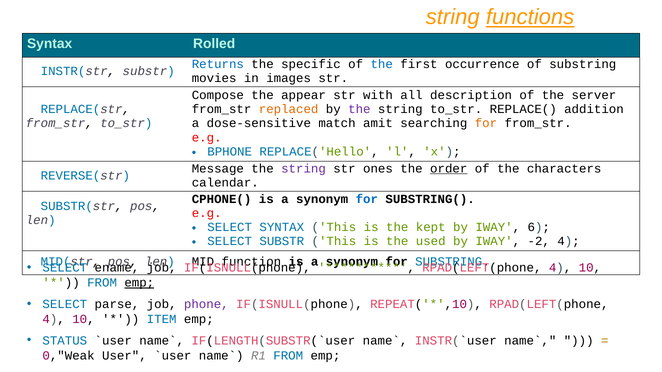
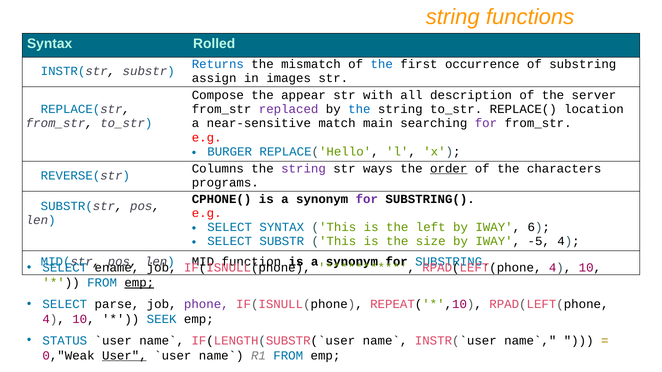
functions underline: present -> none (530, 17)
specific: specific -> mismatch (311, 64)
movies: movies -> assign (214, 78)
replaced colour: orange -> purple (289, 109)
the colour: purple -> blue (359, 109)
addition: addition -> location (594, 109)
dose-sensitive: dose-sensitive -> near-sensitive (259, 123)
amit: amit -> main (378, 123)
for colour: orange -> purple (486, 123)
BPHONE: BPHONE -> BURGER (230, 152)
Message: Message -> Columns (218, 169)
ones: ones -> ways (378, 169)
calendar: calendar -> programs (225, 183)
for colour: blue -> purple (367, 199)
kept: kept -> left (431, 227)
used: used -> size (431, 241)
-2: -2 -> -5 (539, 241)
ITEM: ITEM -> SEEK (162, 319)
User underline: none -> present (124, 356)
